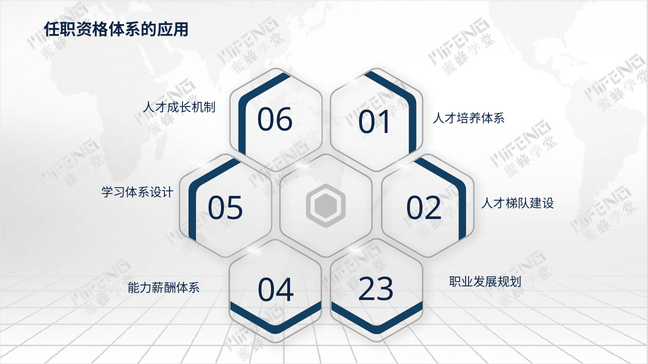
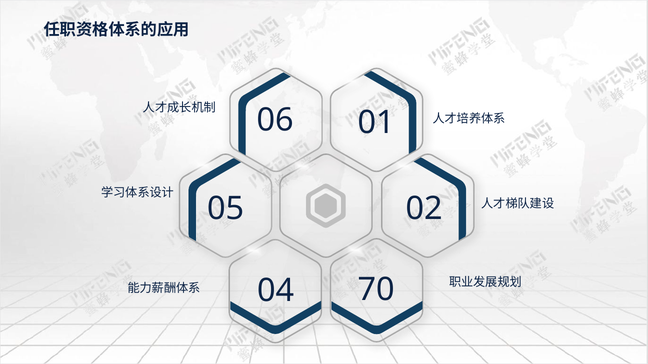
23: 23 -> 70 (376, 290)
